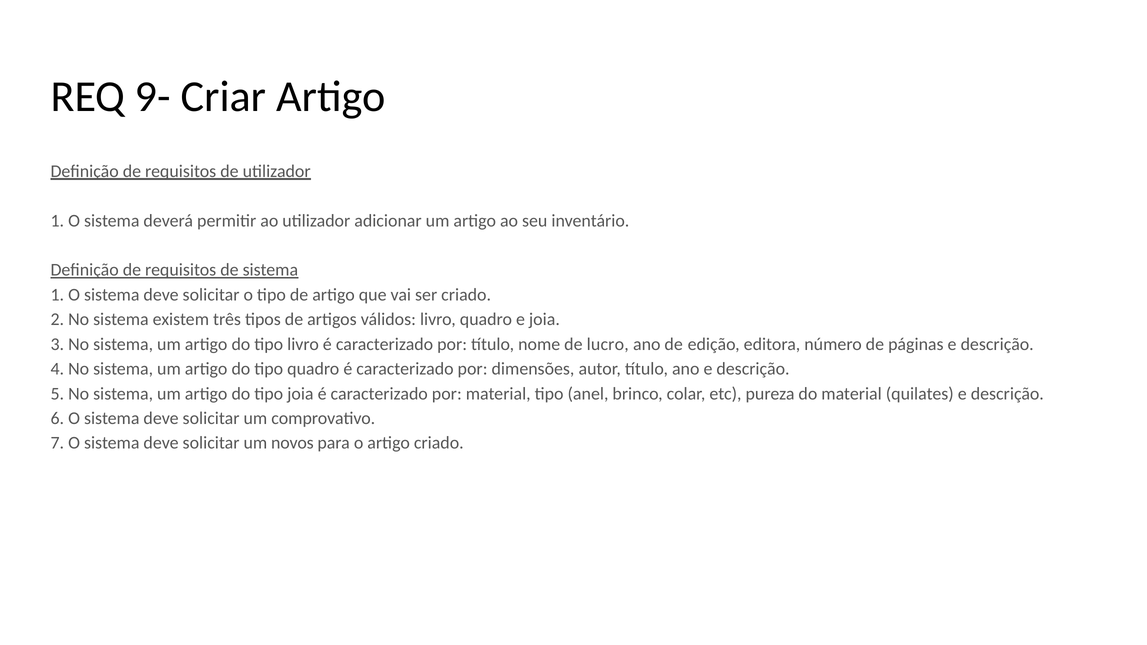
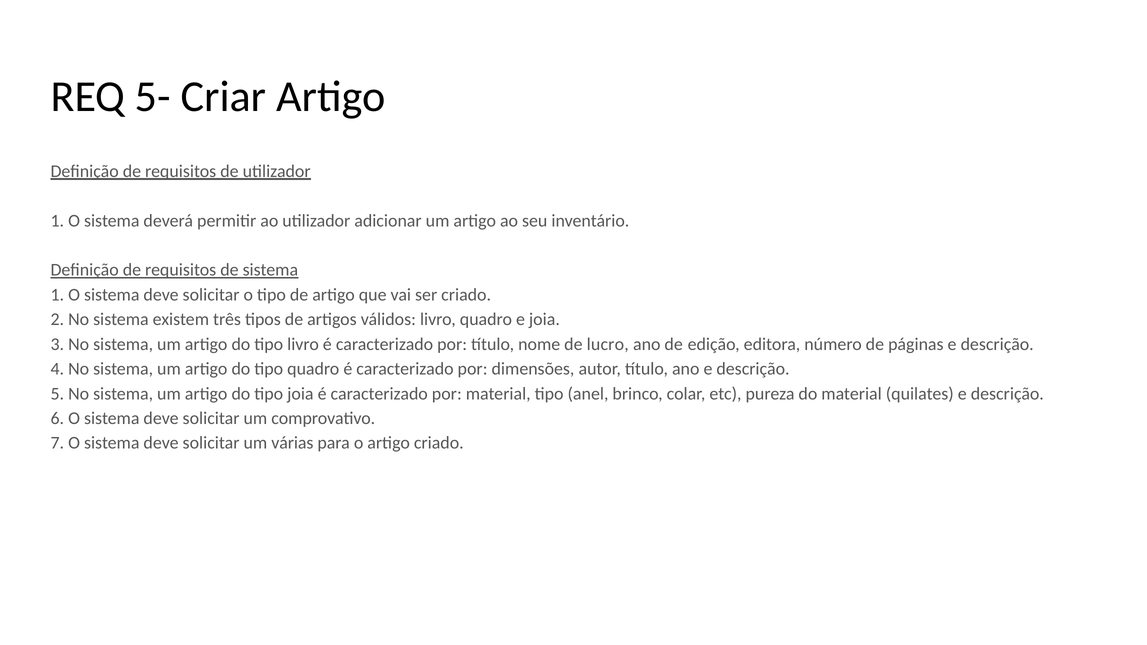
9-: 9- -> 5- (153, 97)
novos: novos -> várias (292, 443)
